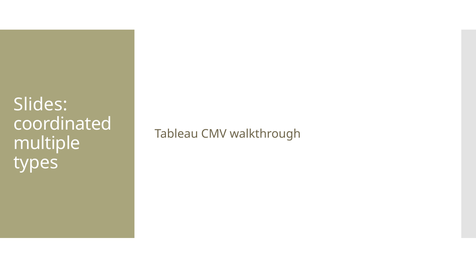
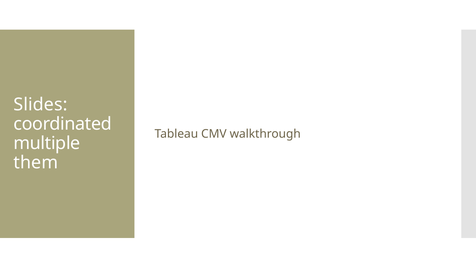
types: types -> them (36, 163)
